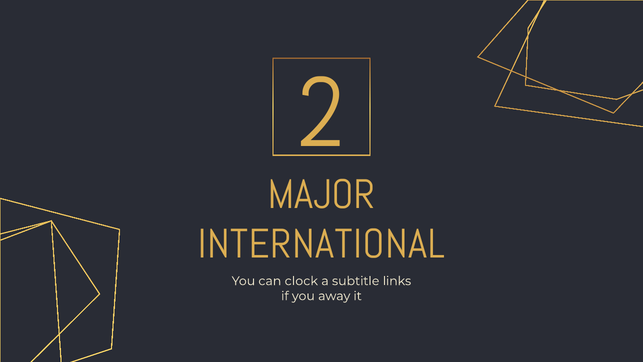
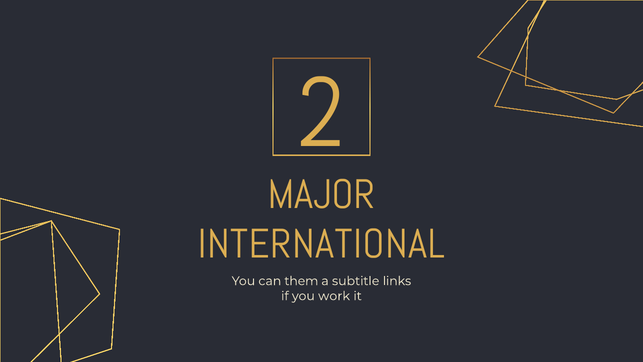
clock: clock -> them (301, 281)
away: away -> work (334, 296)
